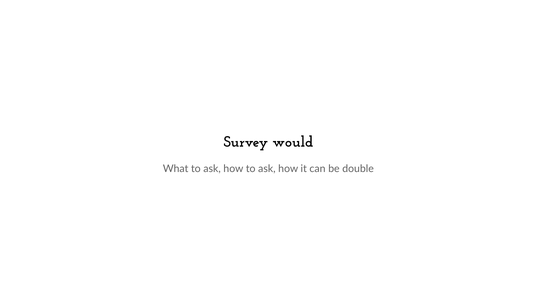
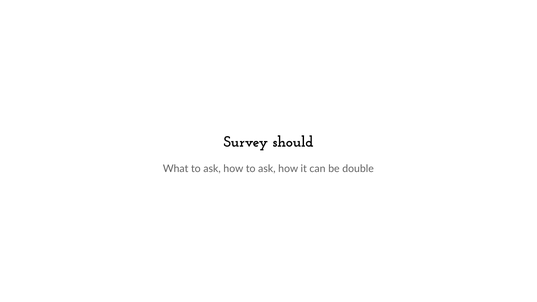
would: would -> should (293, 142)
